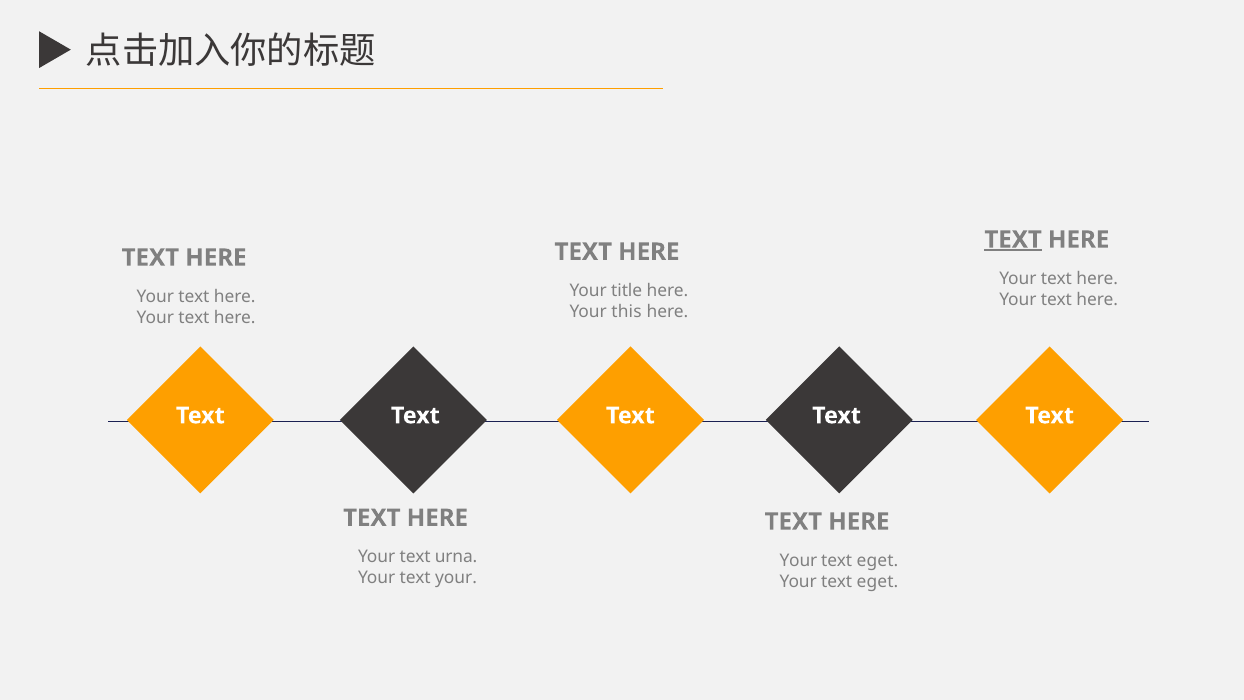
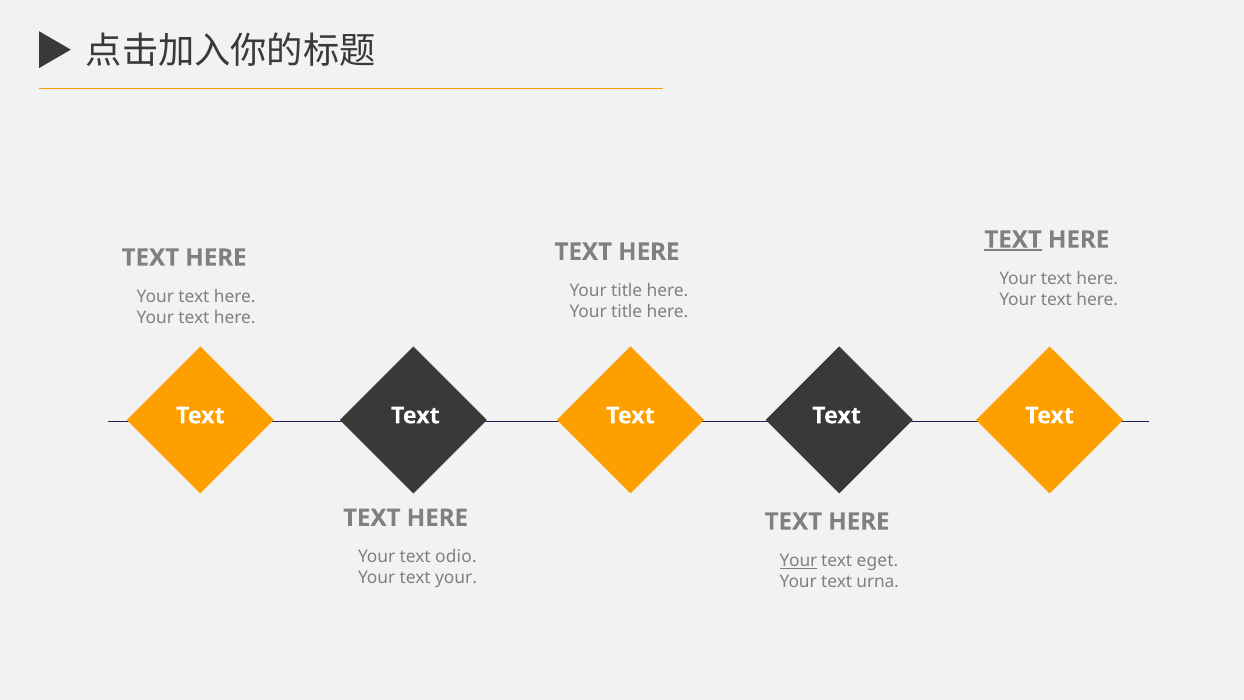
this: this -> title (627, 312)
urna: urna -> odio (456, 557)
Your underline: none -> present (798, 561)
eget: eget -> urna (878, 582)
